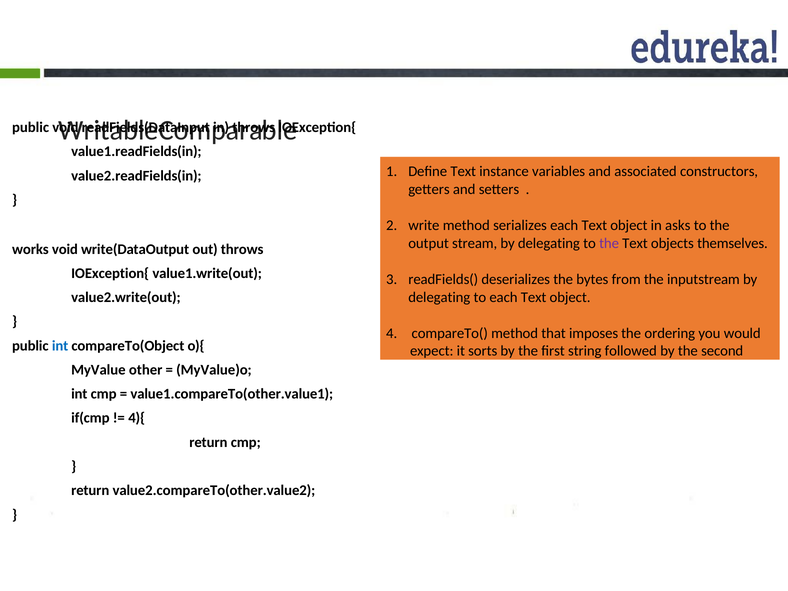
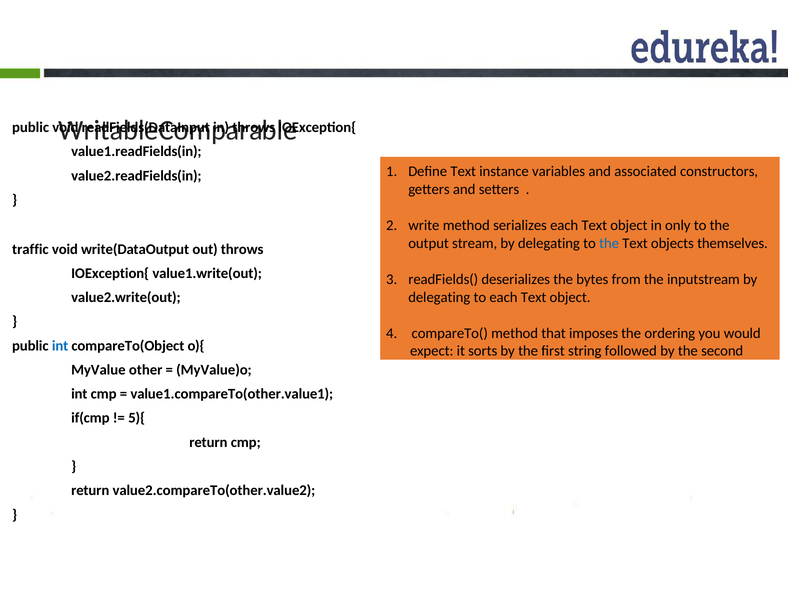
asks: asks -> only (678, 225)
the colour: purple -> blue (609, 243)
works: works -> traffic (30, 249)
4){: 4){ -> 5){ (137, 418)
